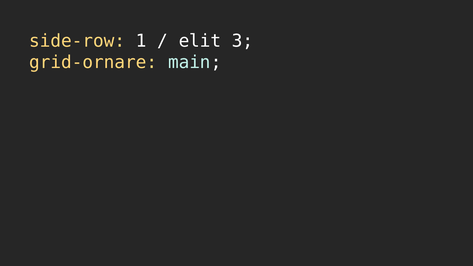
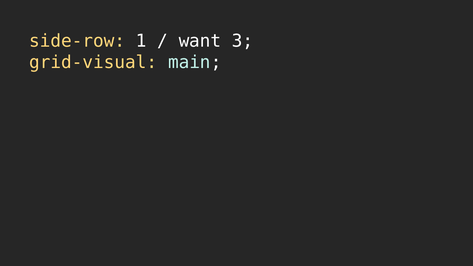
elit: elit -> want (200, 41)
grid-ornare: grid-ornare -> grid-visual (93, 62)
